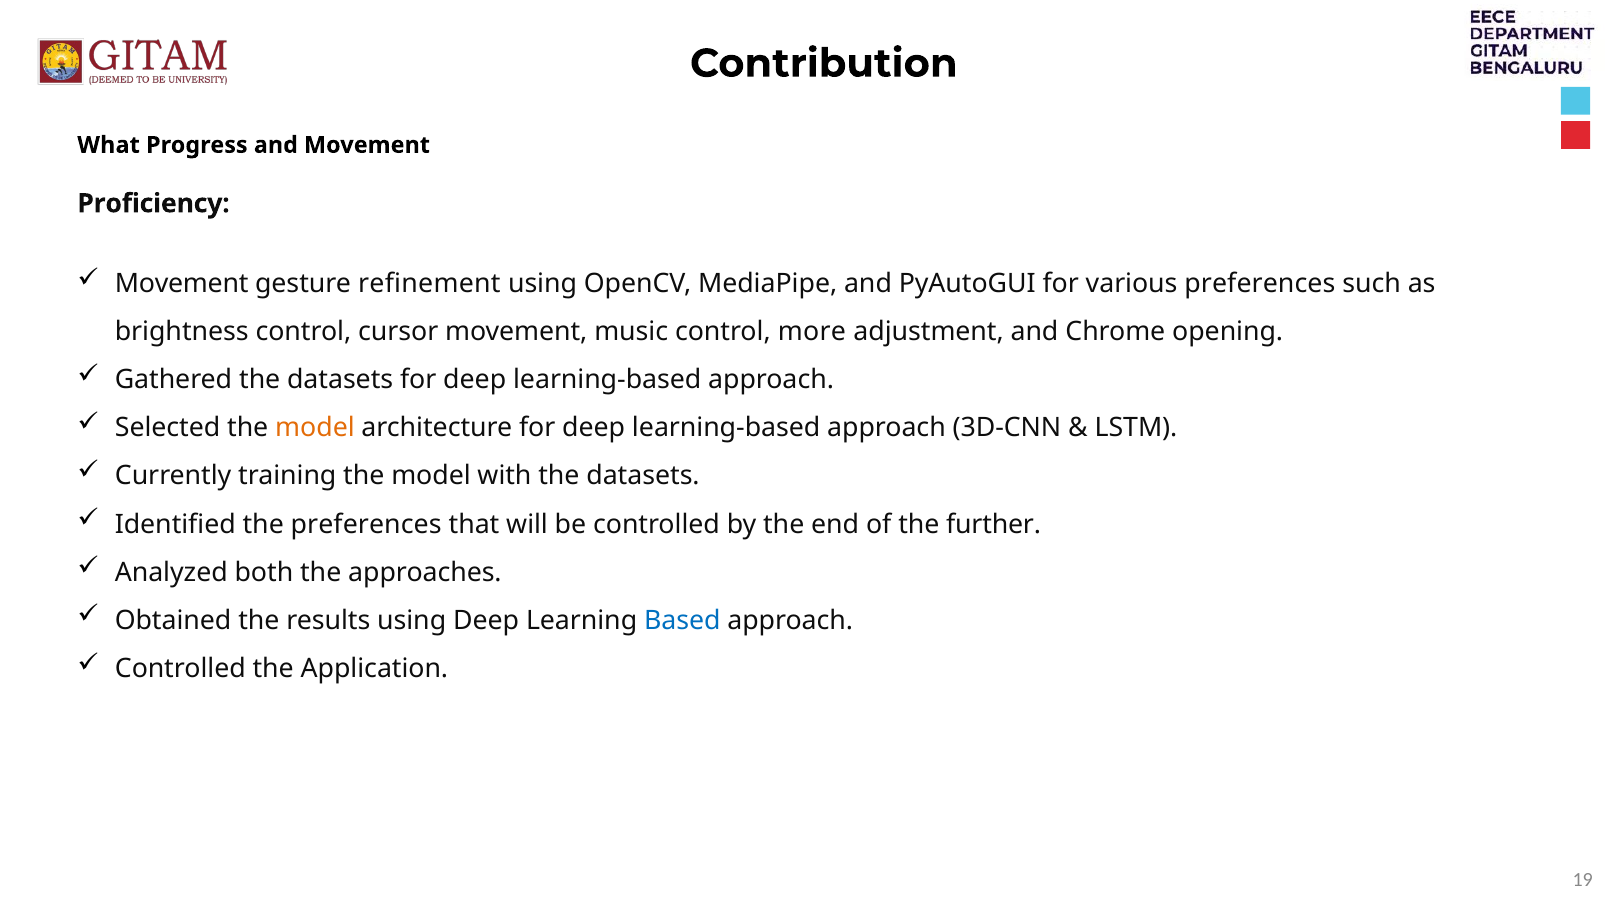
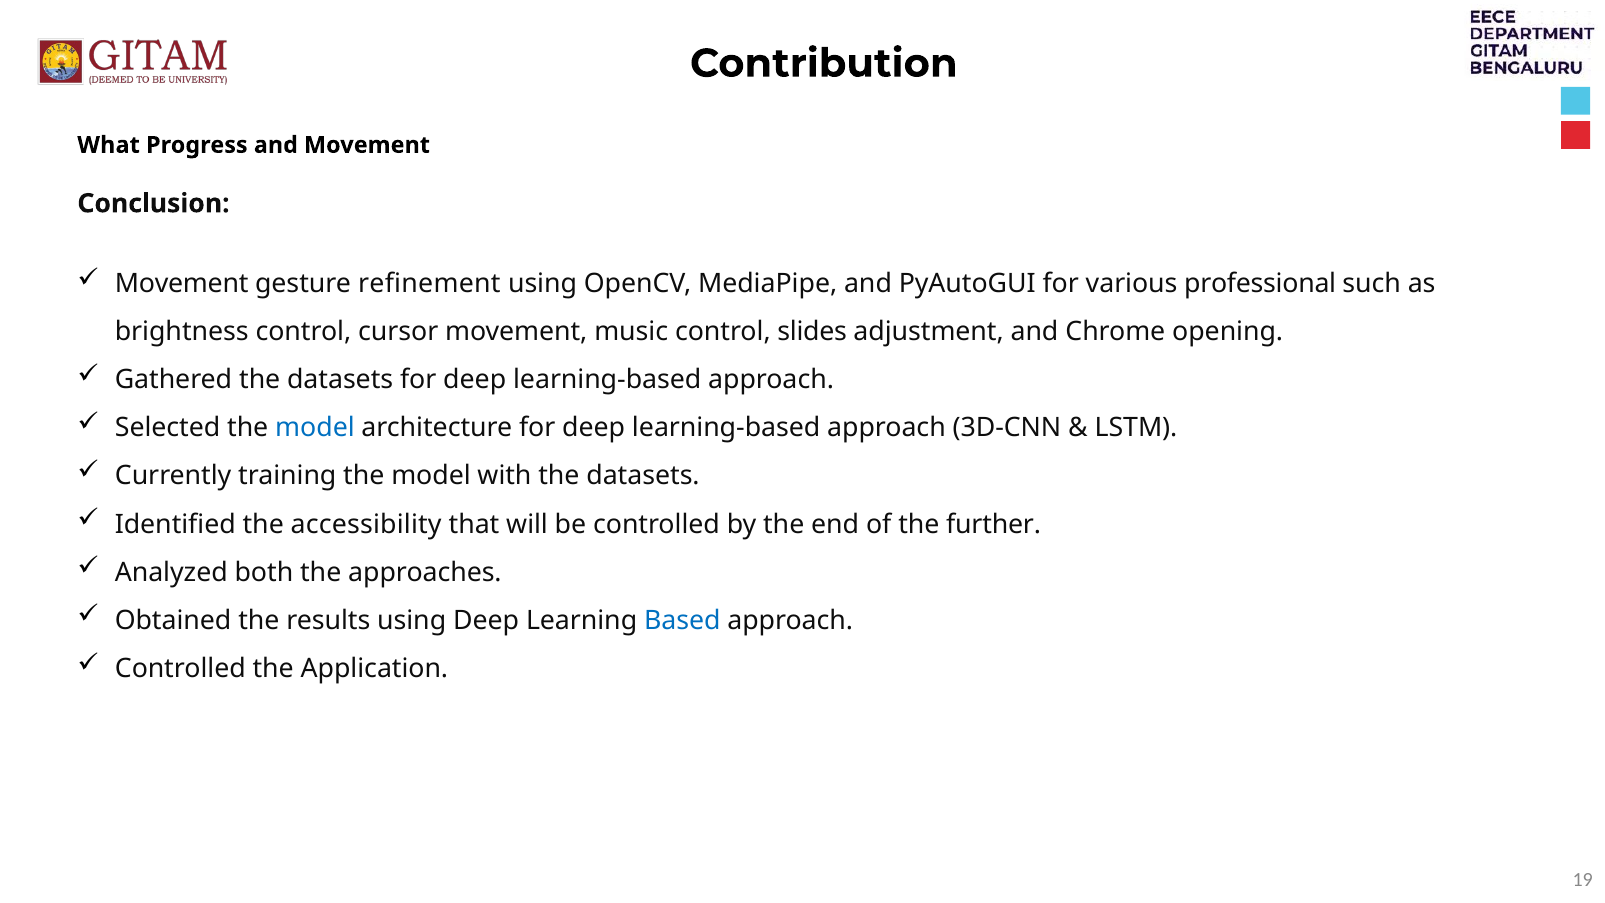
Proficiency: Proficiency -> Conclusion (153, 203)
various preferences: preferences -> professional (1260, 284)
more: more -> slides (812, 332)
model colour: orange -> blue (315, 428)
the preferences: preferences -> accessibility (366, 524)
